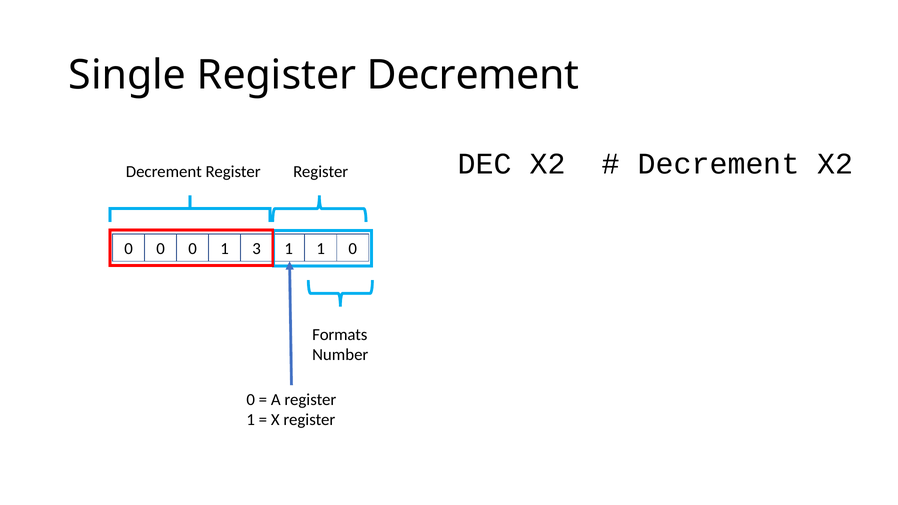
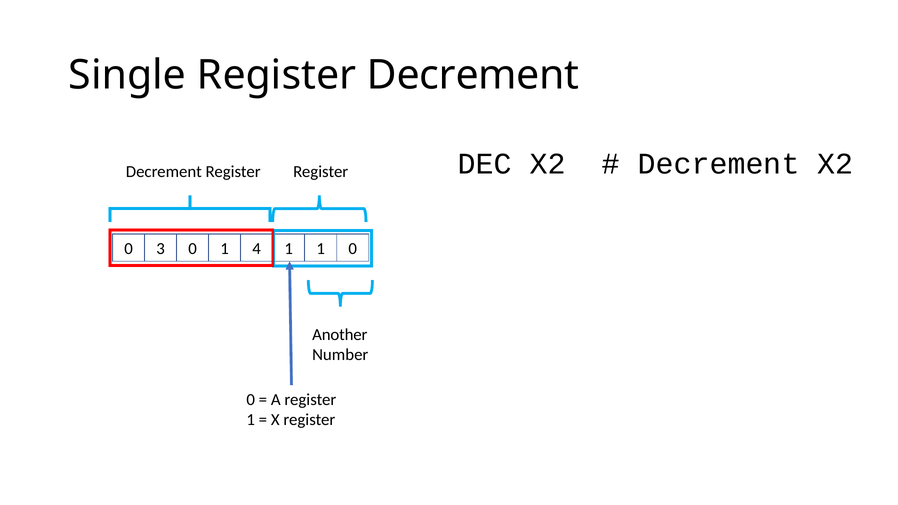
0: 0 -> 3 (161, 249)
3: 3 -> 4 (257, 249)
Formats: Formats -> Another (340, 335)
